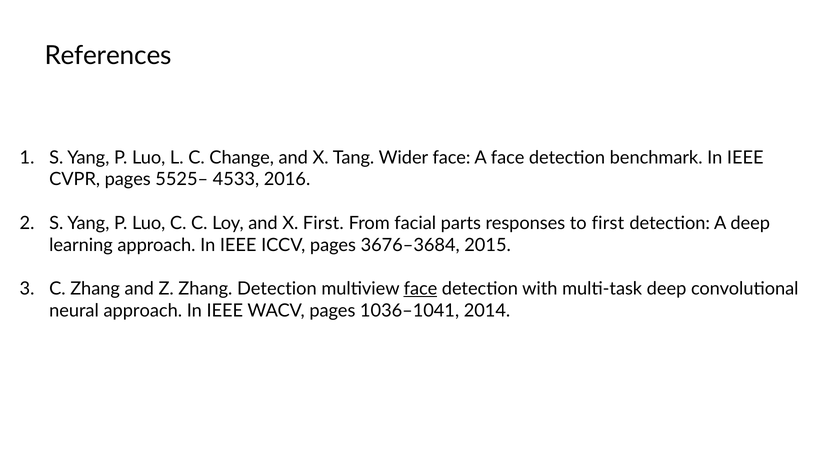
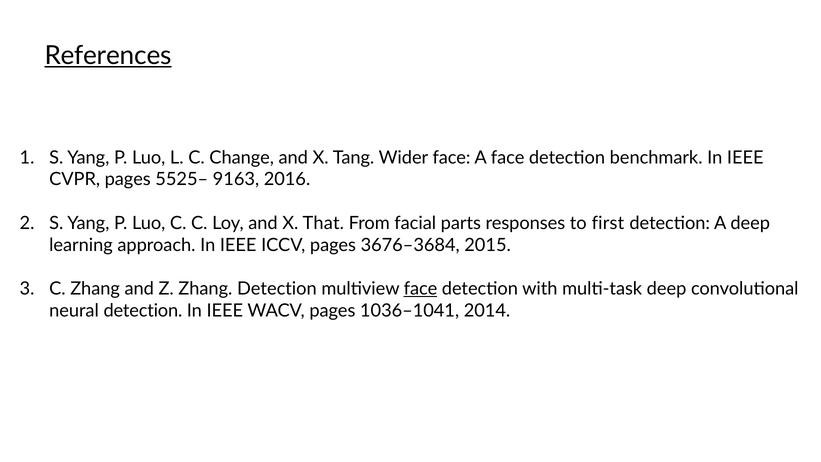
References underline: none -> present (108, 55)
4533: 4533 -> 9163 (236, 179)
X First: First -> That (323, 223)
neural approach: approach -> detection (143, 311)
